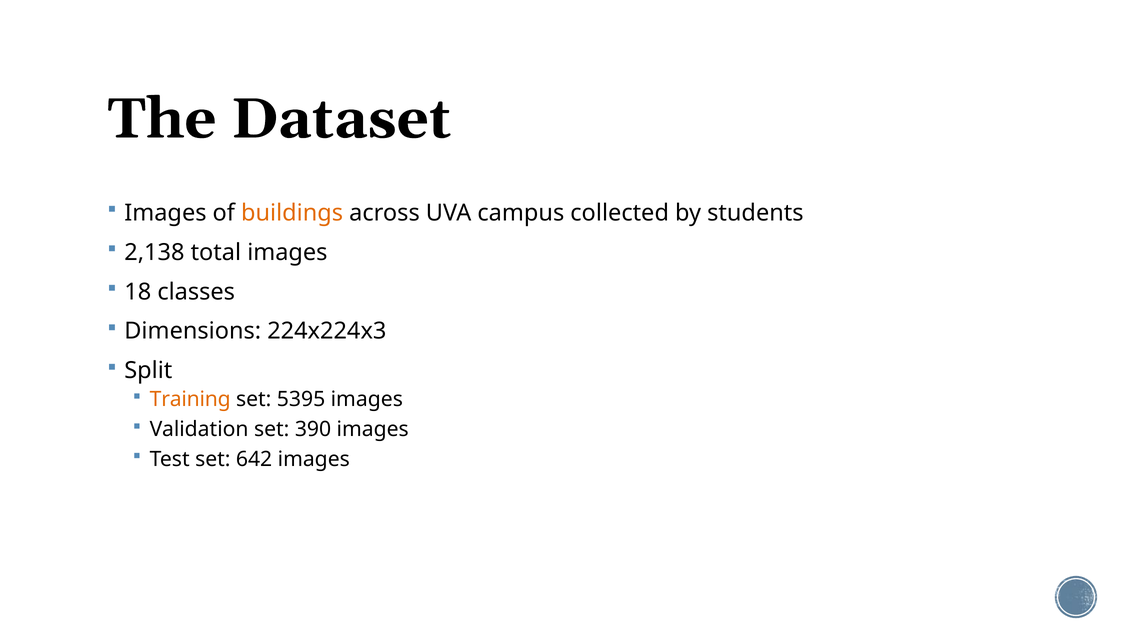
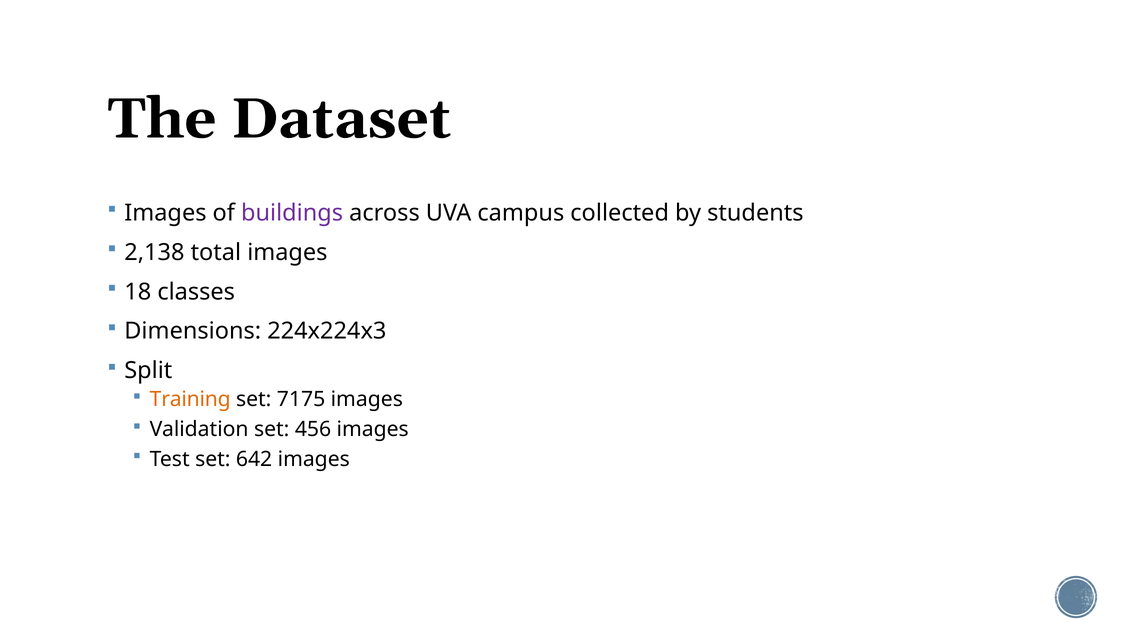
buildings colour: orange -> purple (292, 213)
5395: 5395 -> 7175 (301, 400)
390: 390 -> 456 (313, 430)
